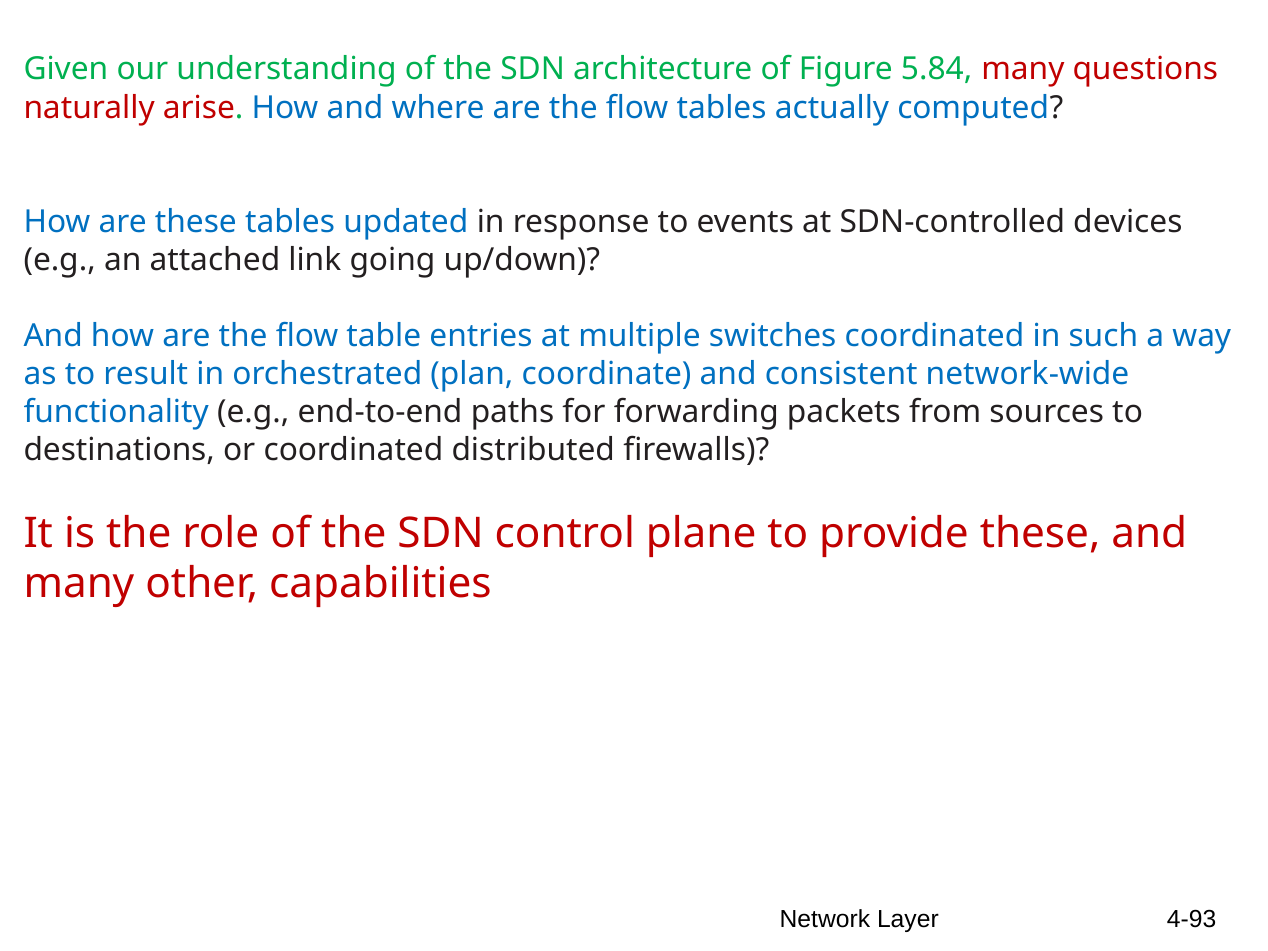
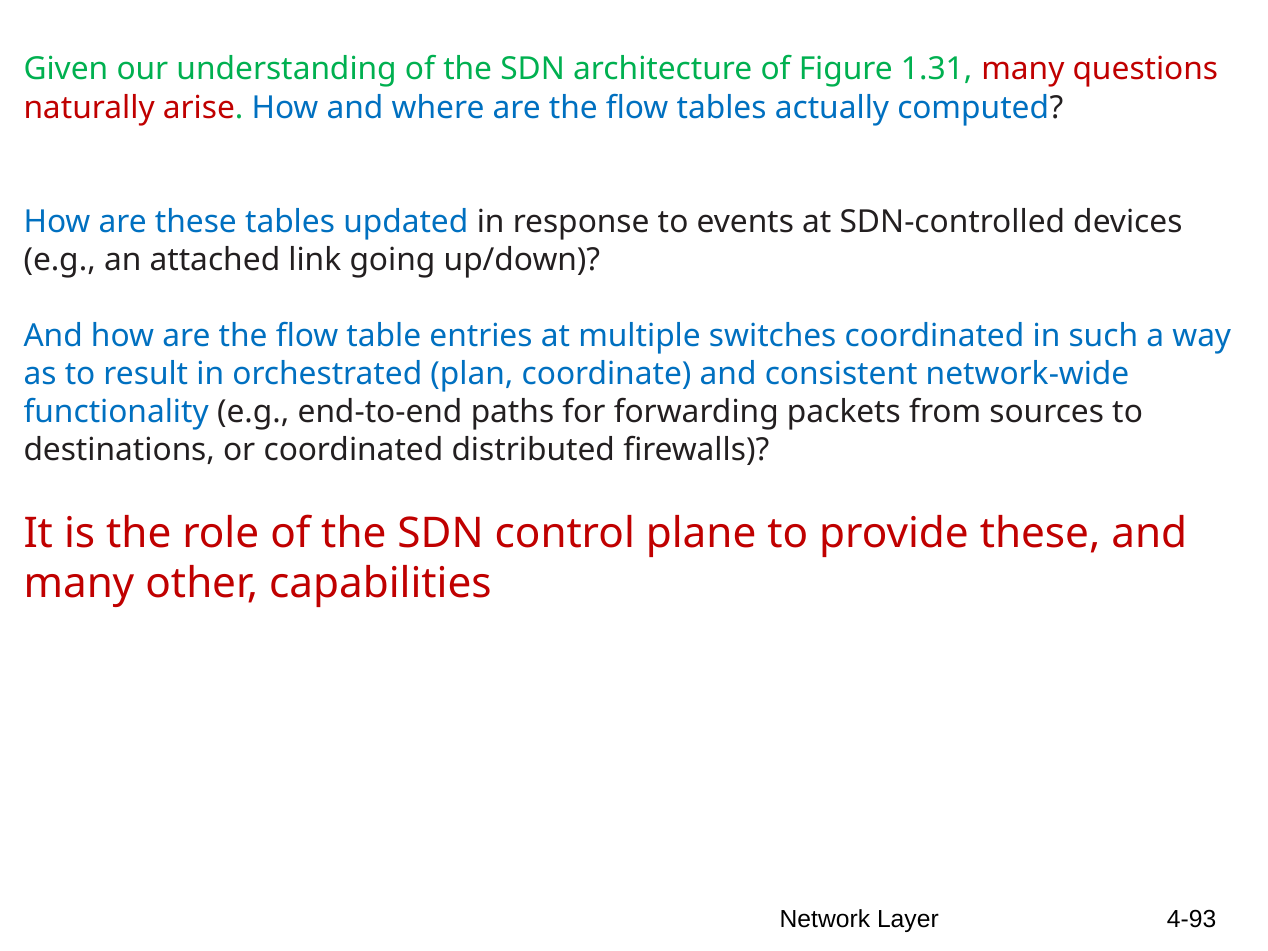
5.84: 5.84 -> 1.31 (937, 70)
